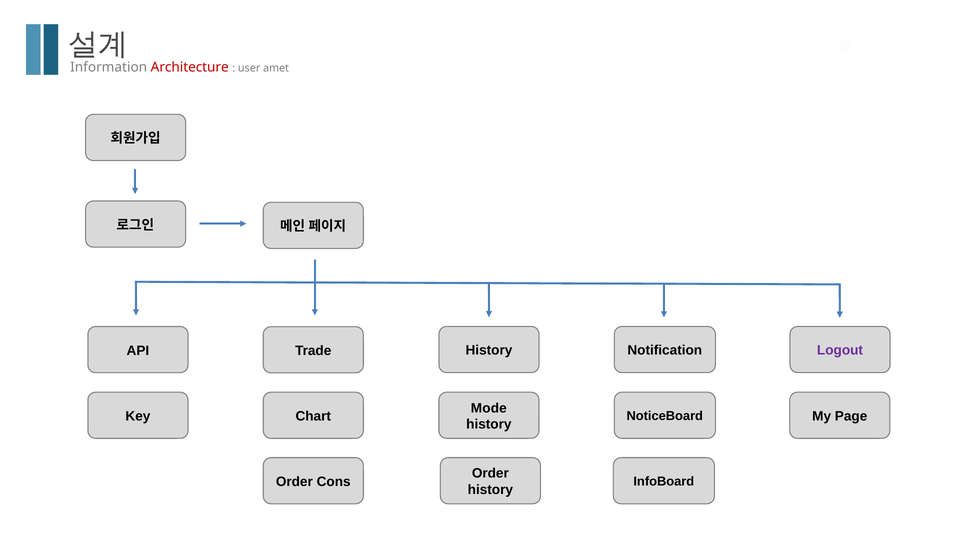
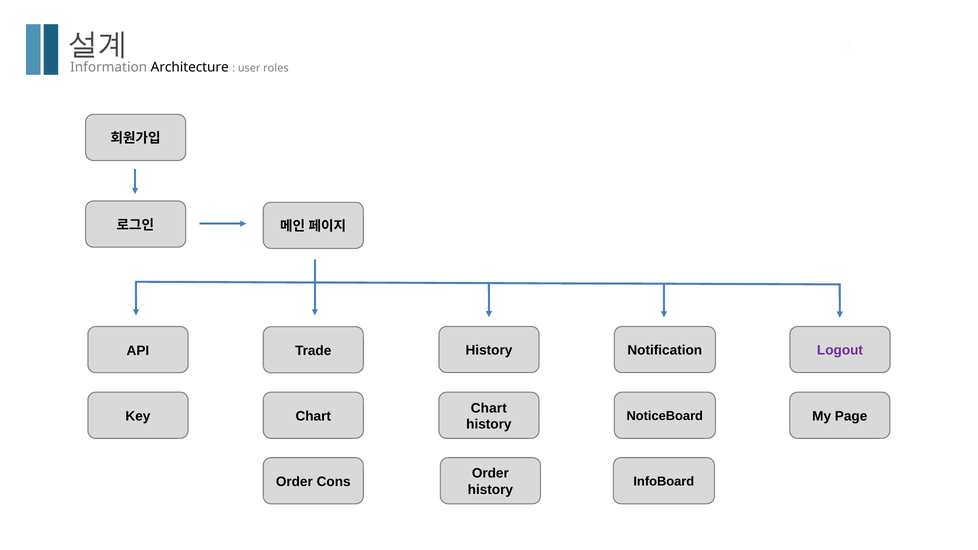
Architecture colour: red -> black (190, 67)
amet: amet -> roles (276, 68)
Mode: Mode -> Chart (489, 408)
